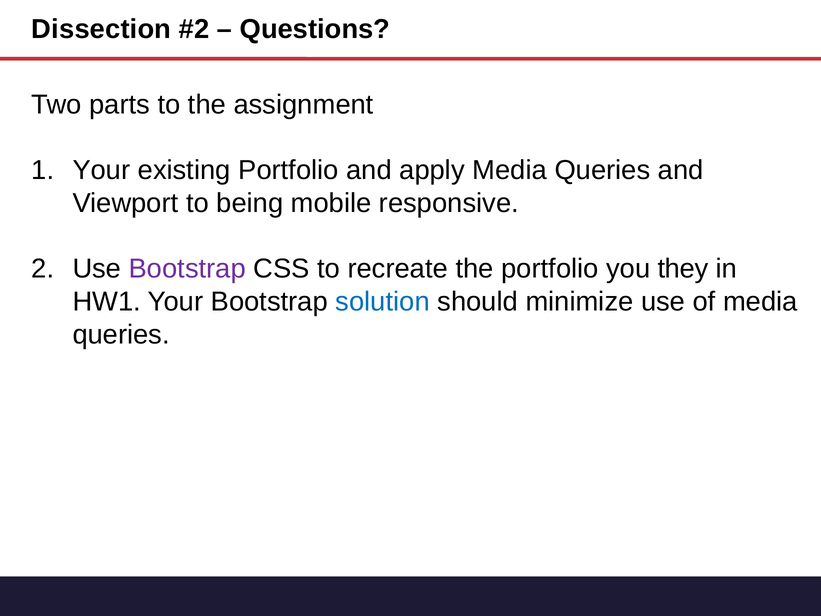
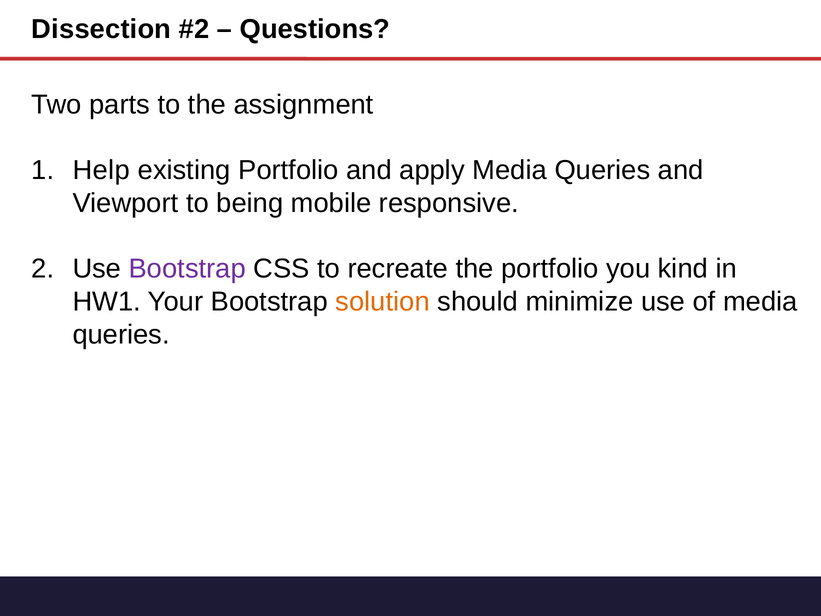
Your: Your -> Help (101, 170)
they: they -> kind (683, 269)
solution colour: blue -> orange (383, 301)
